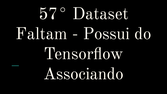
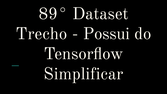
57°: 57° -> 89° (53, 14)
Faltam: Faltam -> Trecho (41, 34)
Associando: Associando -> Simplificar (83, 74)
